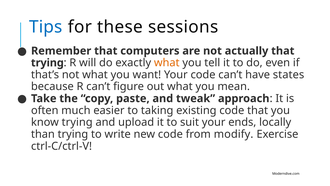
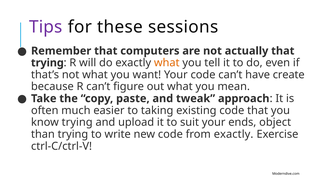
Tips colour: blue -> purple (46, 27)
states: states -> create (289, 75)
locally: locally -> object (275, 122)
from modify: modify -> exactly (234, 134)
